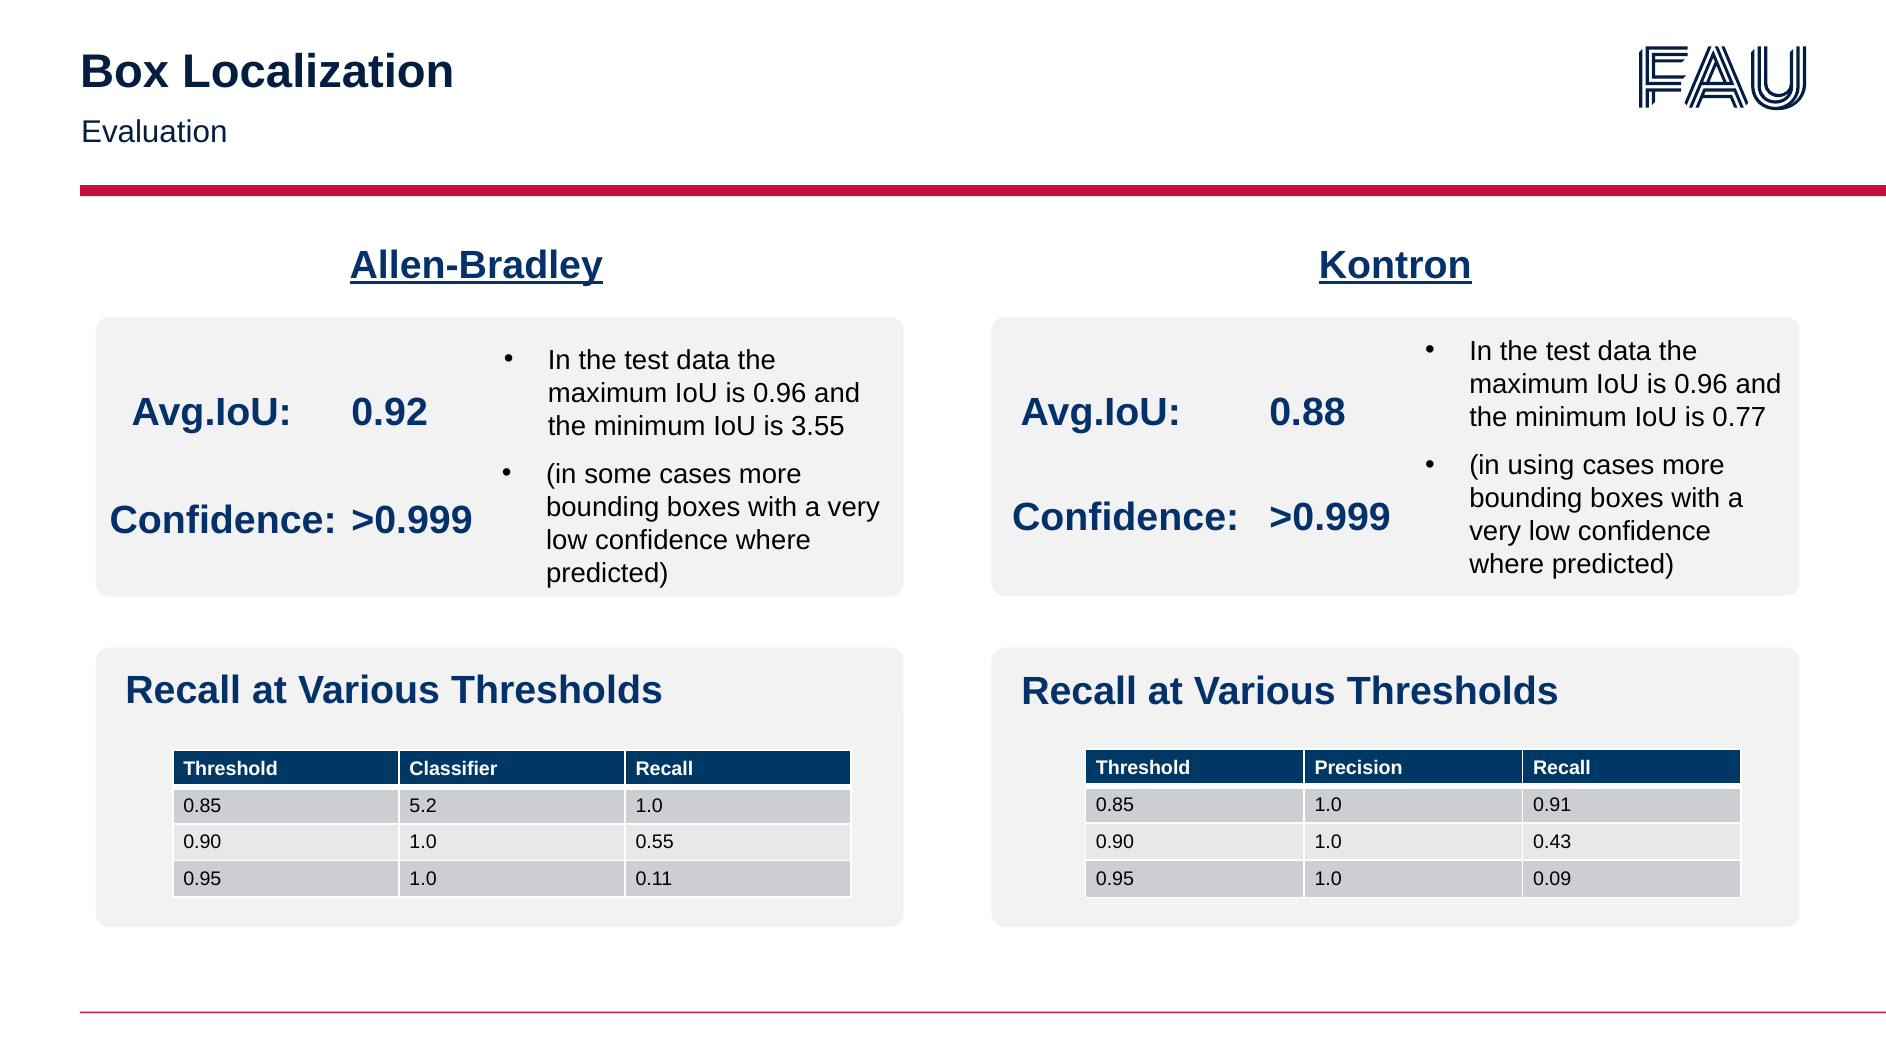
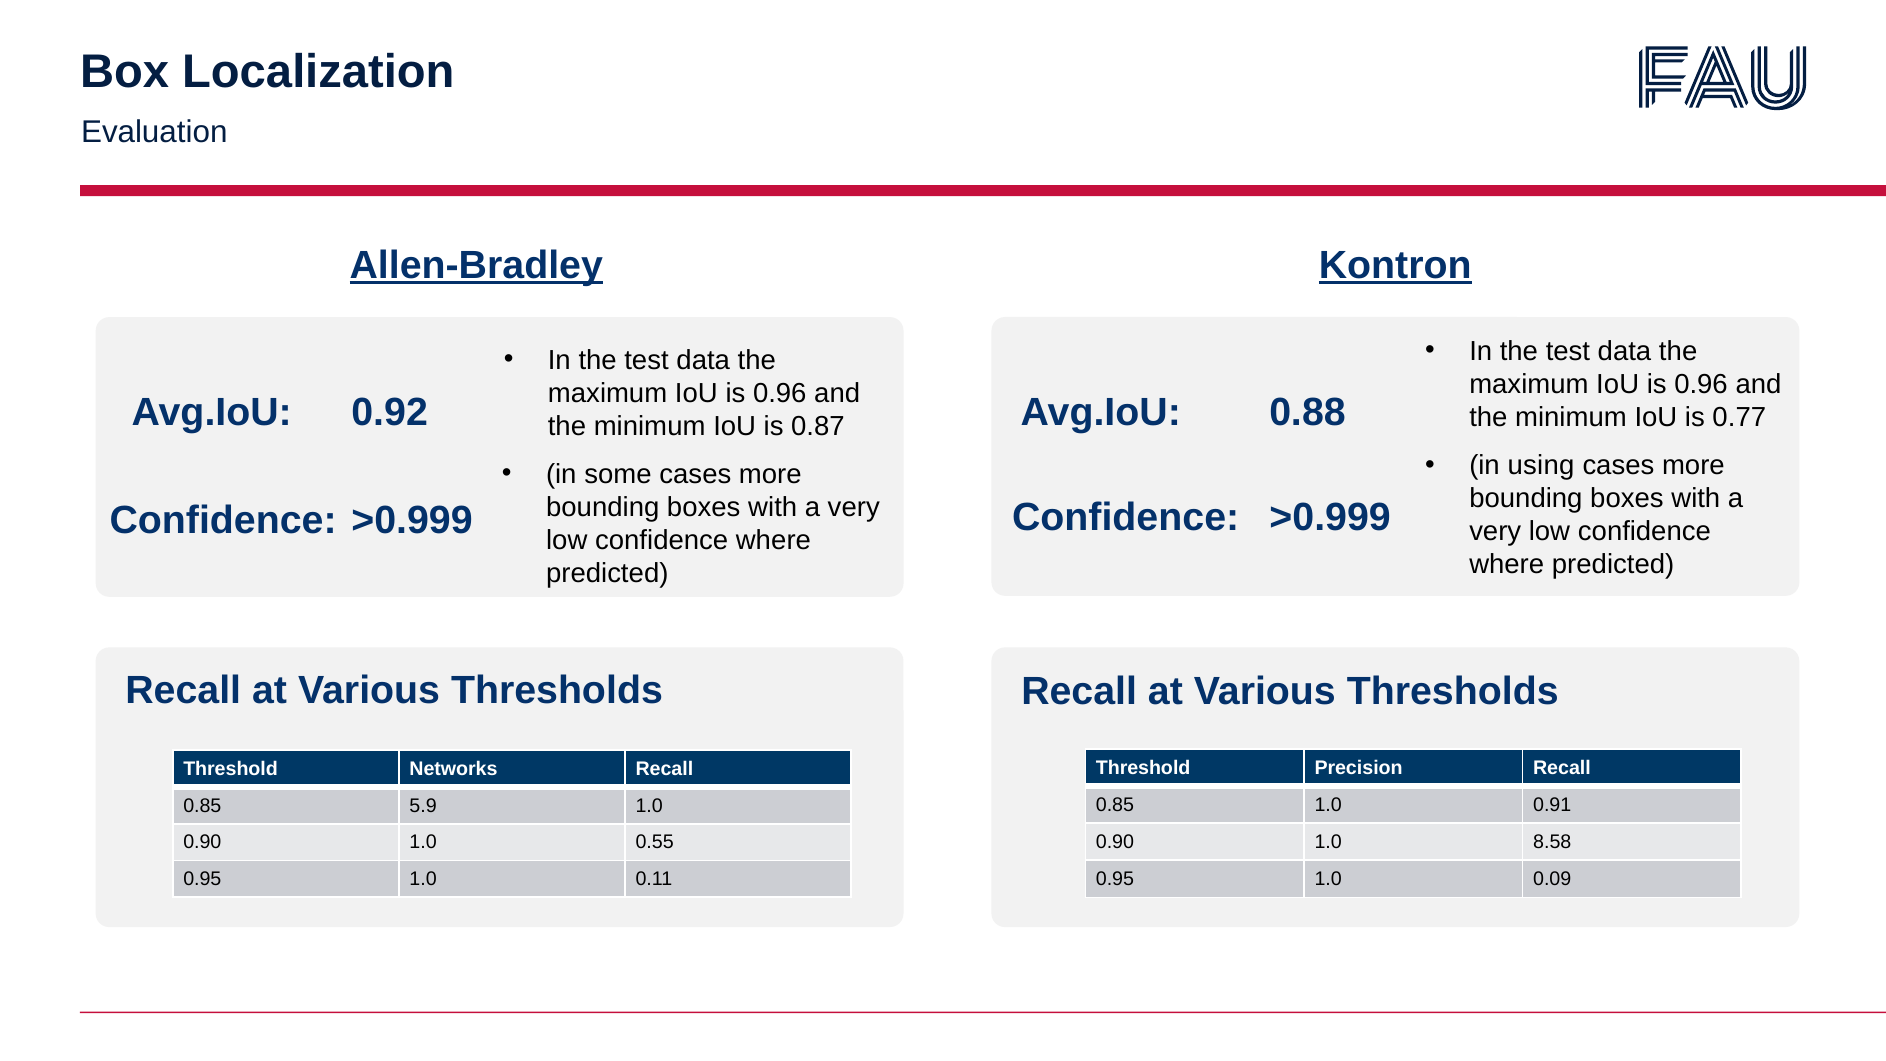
3.55: 3.55 -> 0.87 (818, 426)
Classifier: Classifier -> Networks (453, 769)
5.2: 5.2 -> 5.9 (423, 806)
0.43: 0.43 -> 8.58 (1552, 842)
